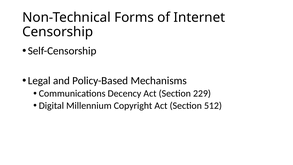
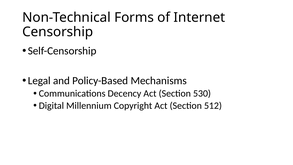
229: 229 -> 530 (202, 93)
